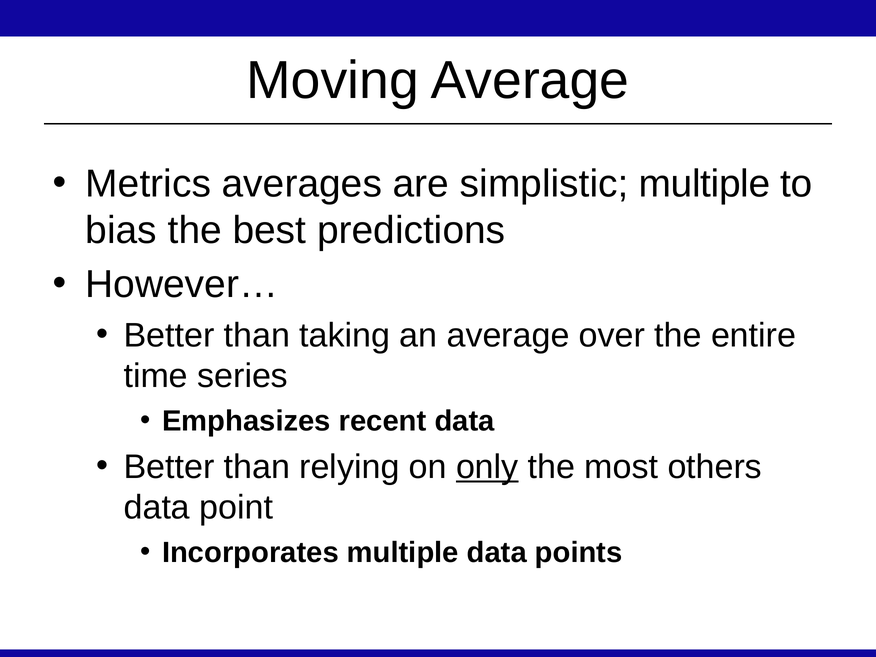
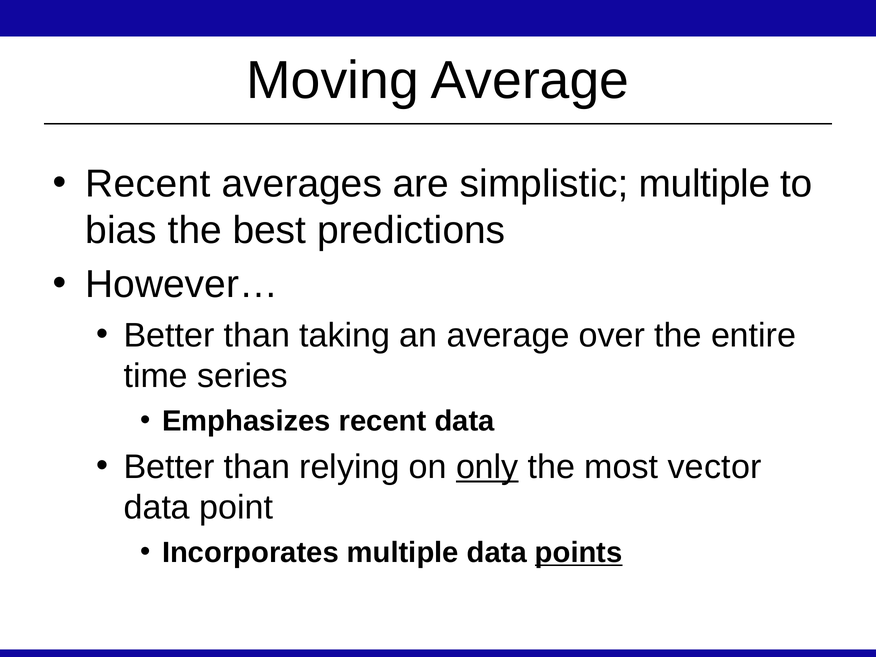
Metrics: Metrics -> Recent (148, 184)
others: others -> vector (715, 467)
points underline: none -> present (579, 553)
